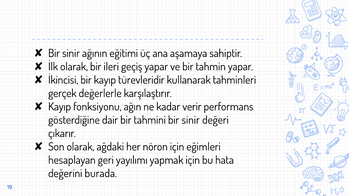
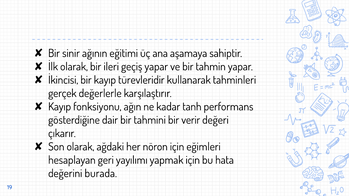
verir: verir -> tanh (192, 107)
tahmini bir sinir: sinir -> verir (191, 120)
